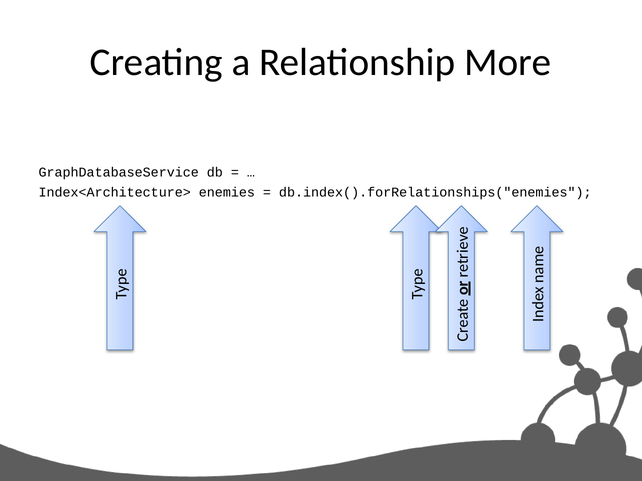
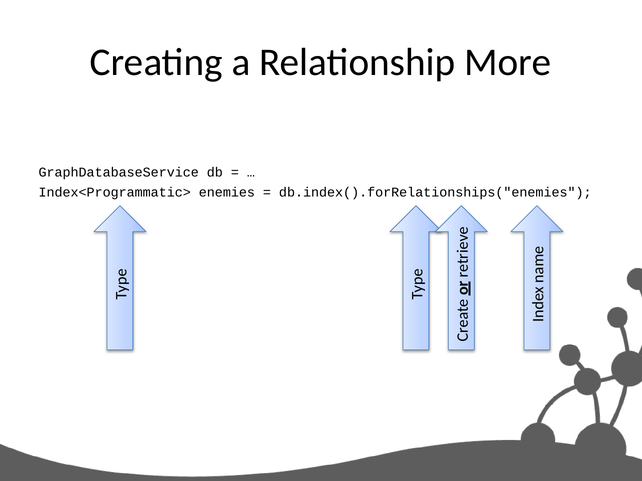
Index<Architecture>: Index<Architecture> -> Index<Programmatic> (115, 192)
